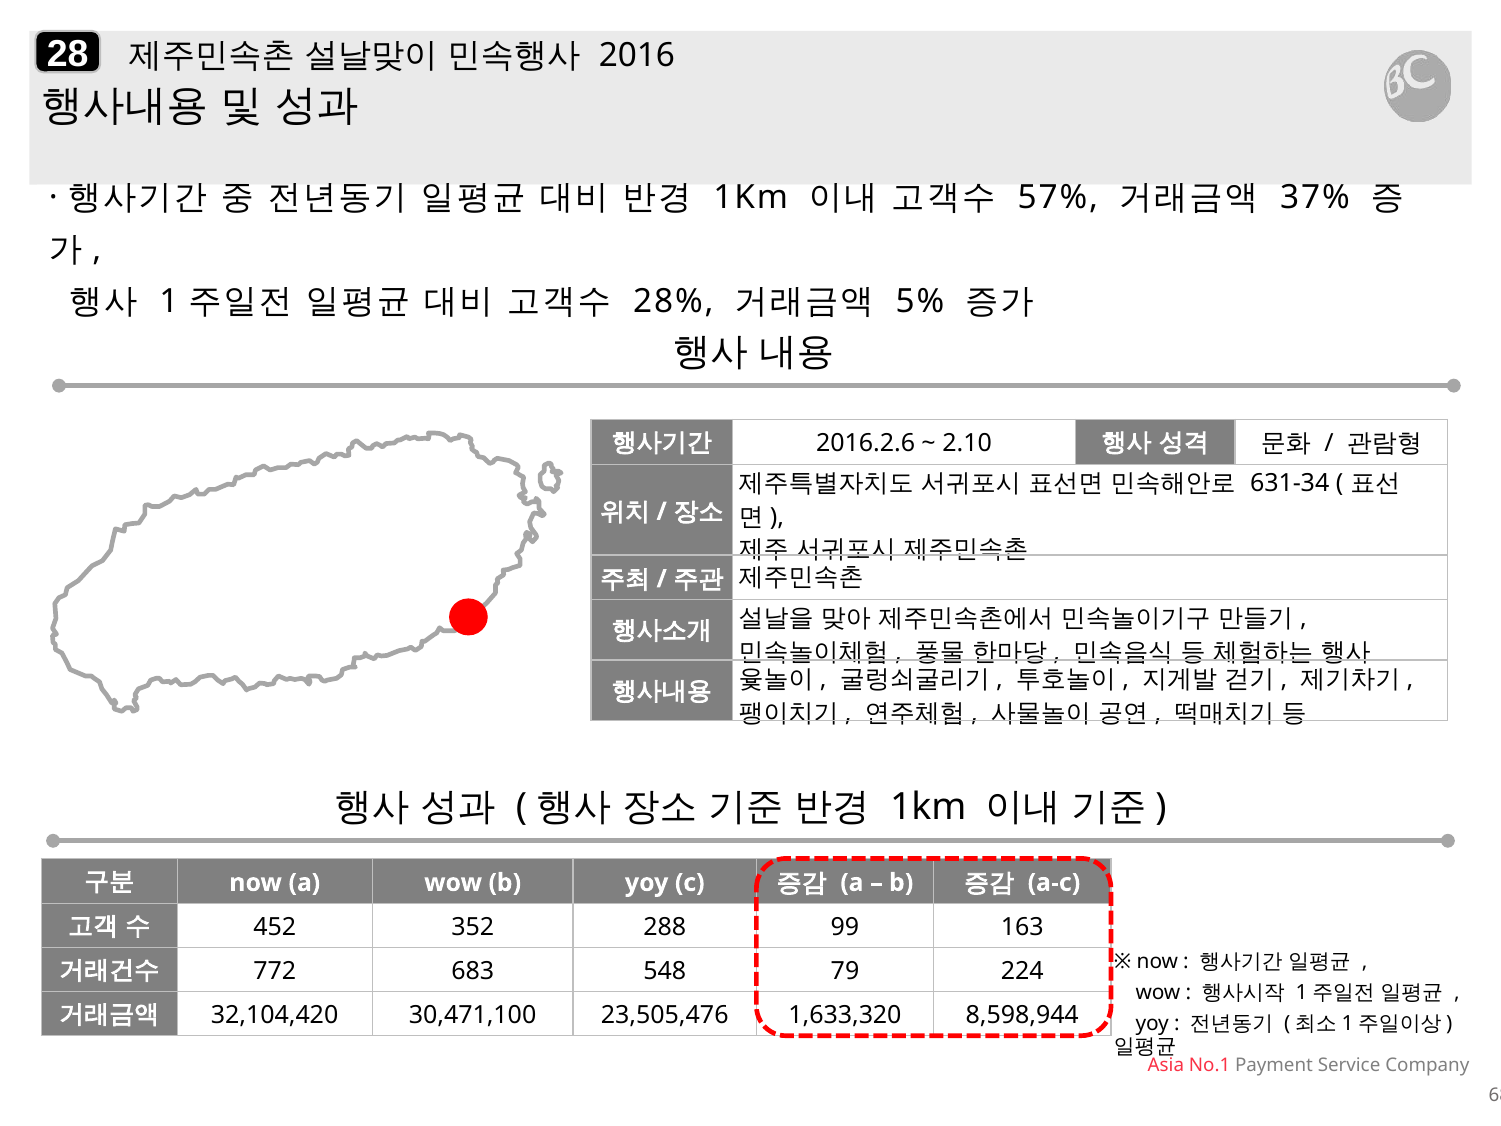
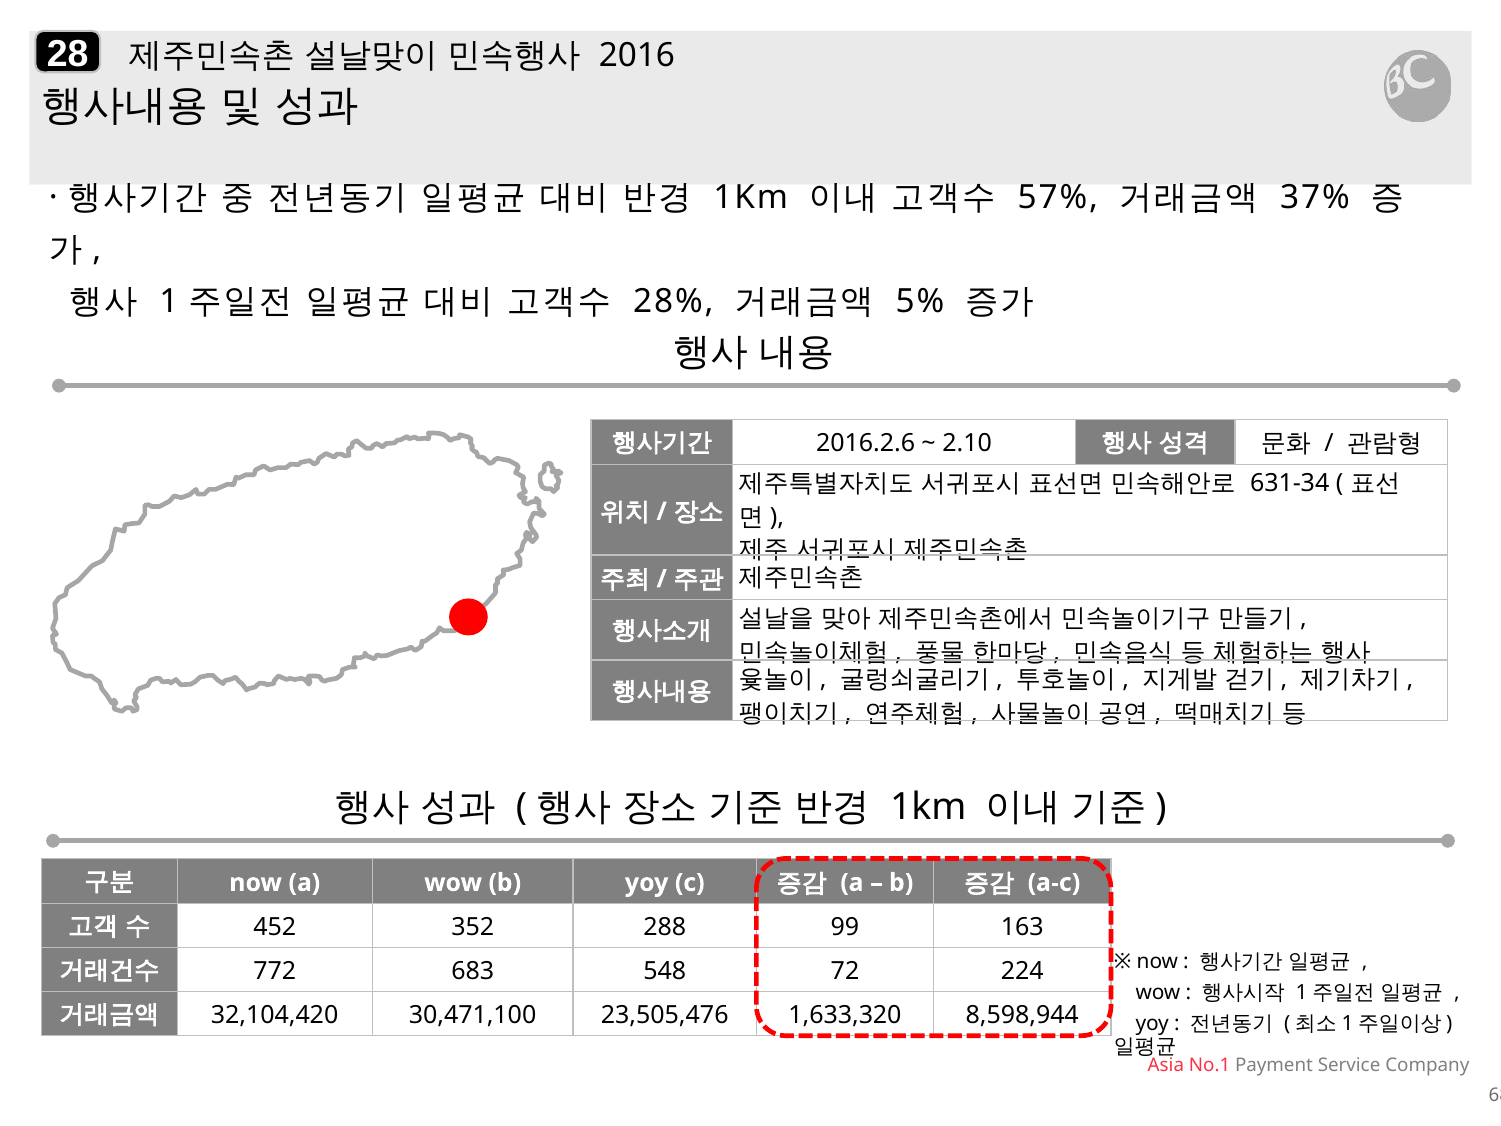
79: 79 -> 72 (845, 971)
